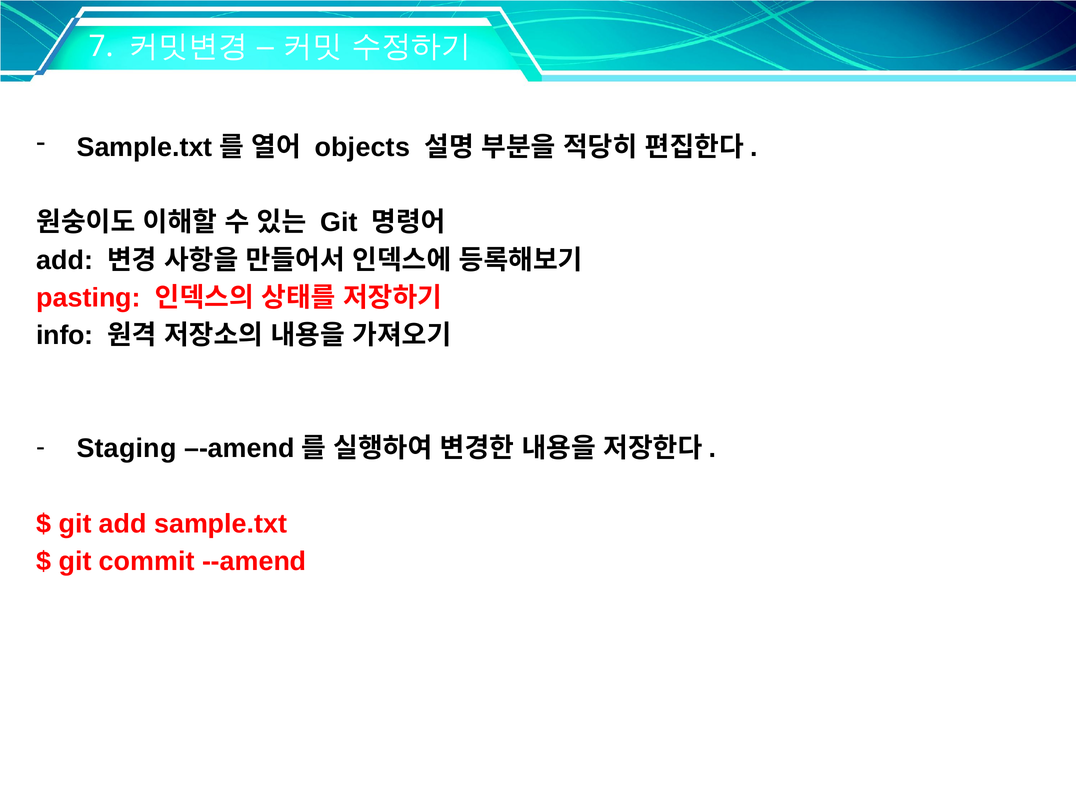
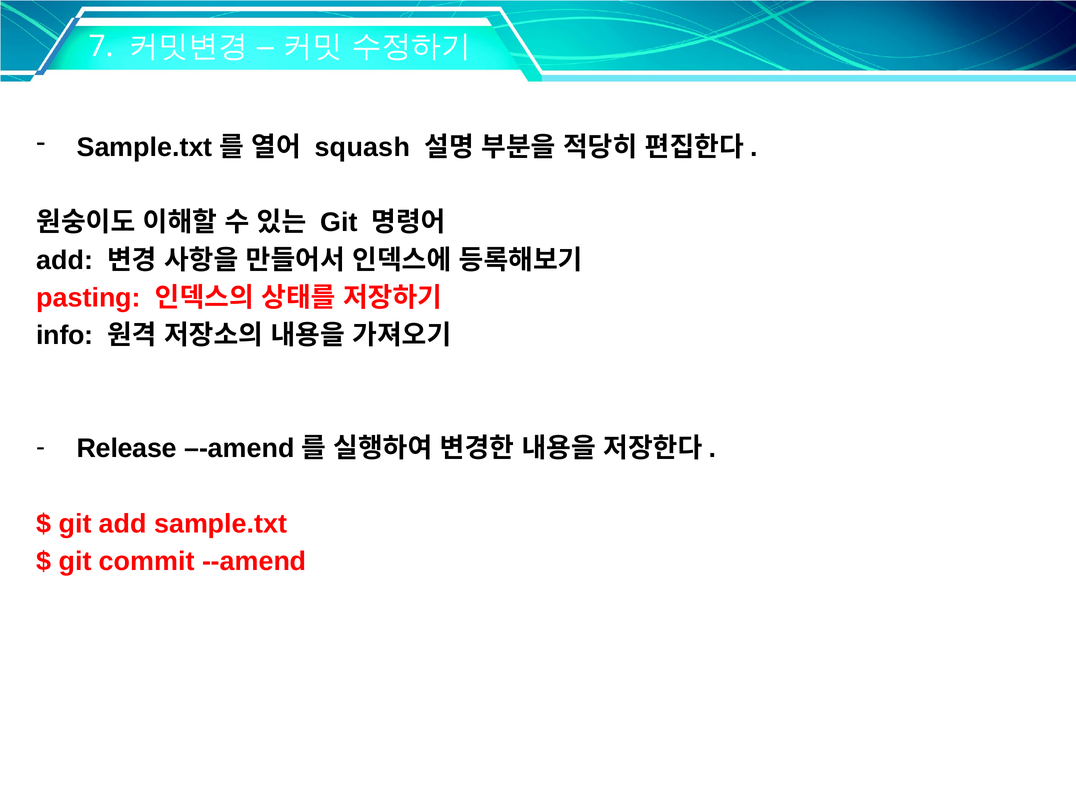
objects: objects -> squash (362, 147)
Staging: Staging -> Release (127, 448)
